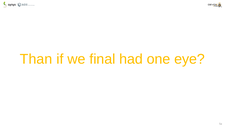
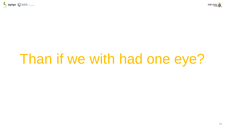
final: final -> with (102, 59)
